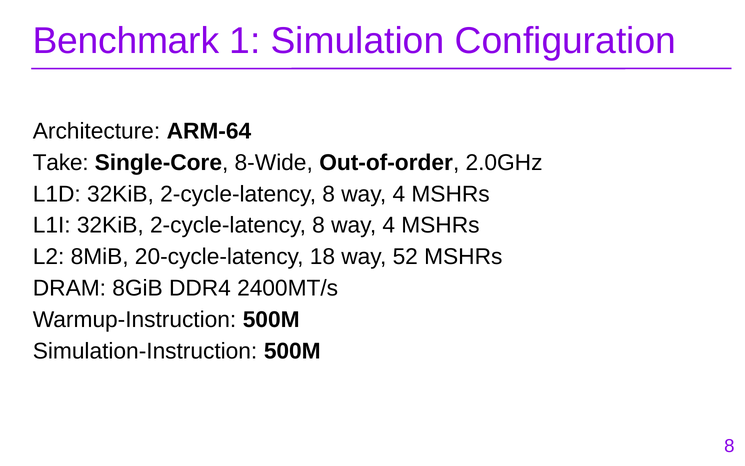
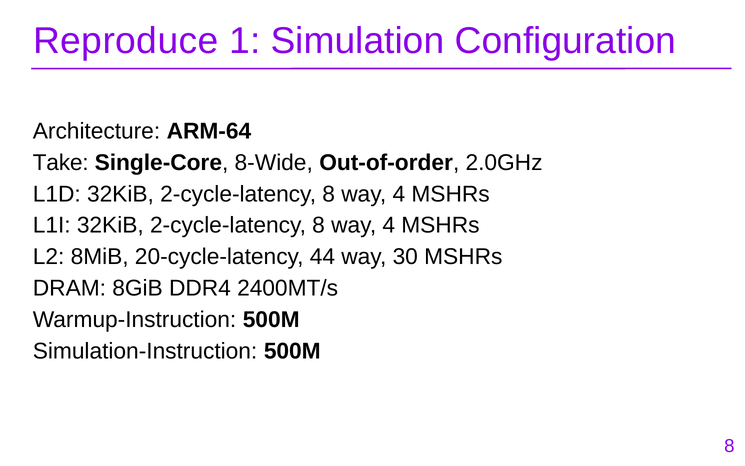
Benchmark: Benchmark -> Reproduce (126, 41)
18: 18 -> 44 (322, 257)
52: 52 -> 30 (405, 257)
